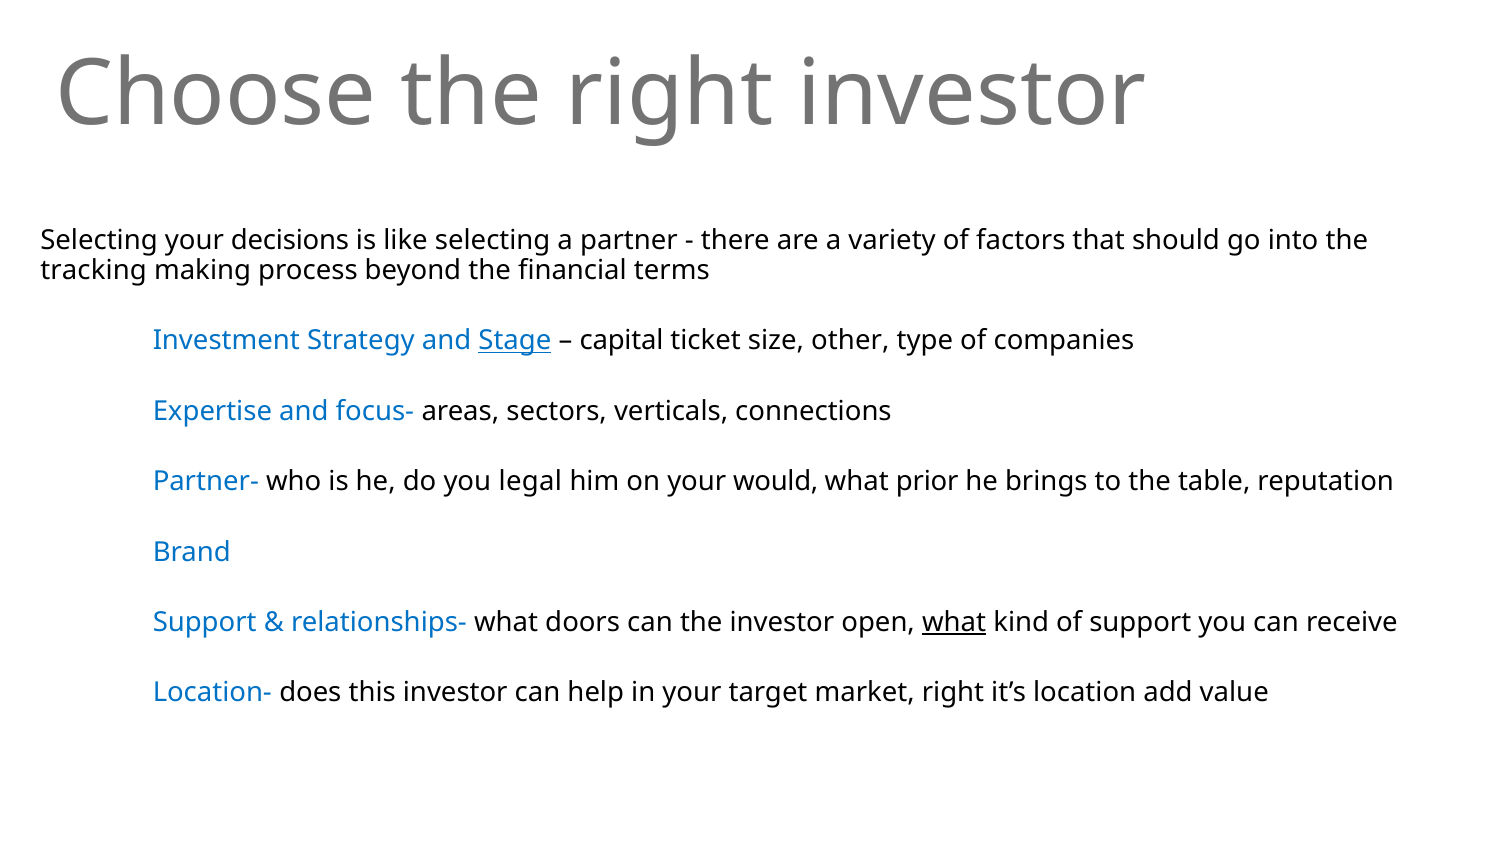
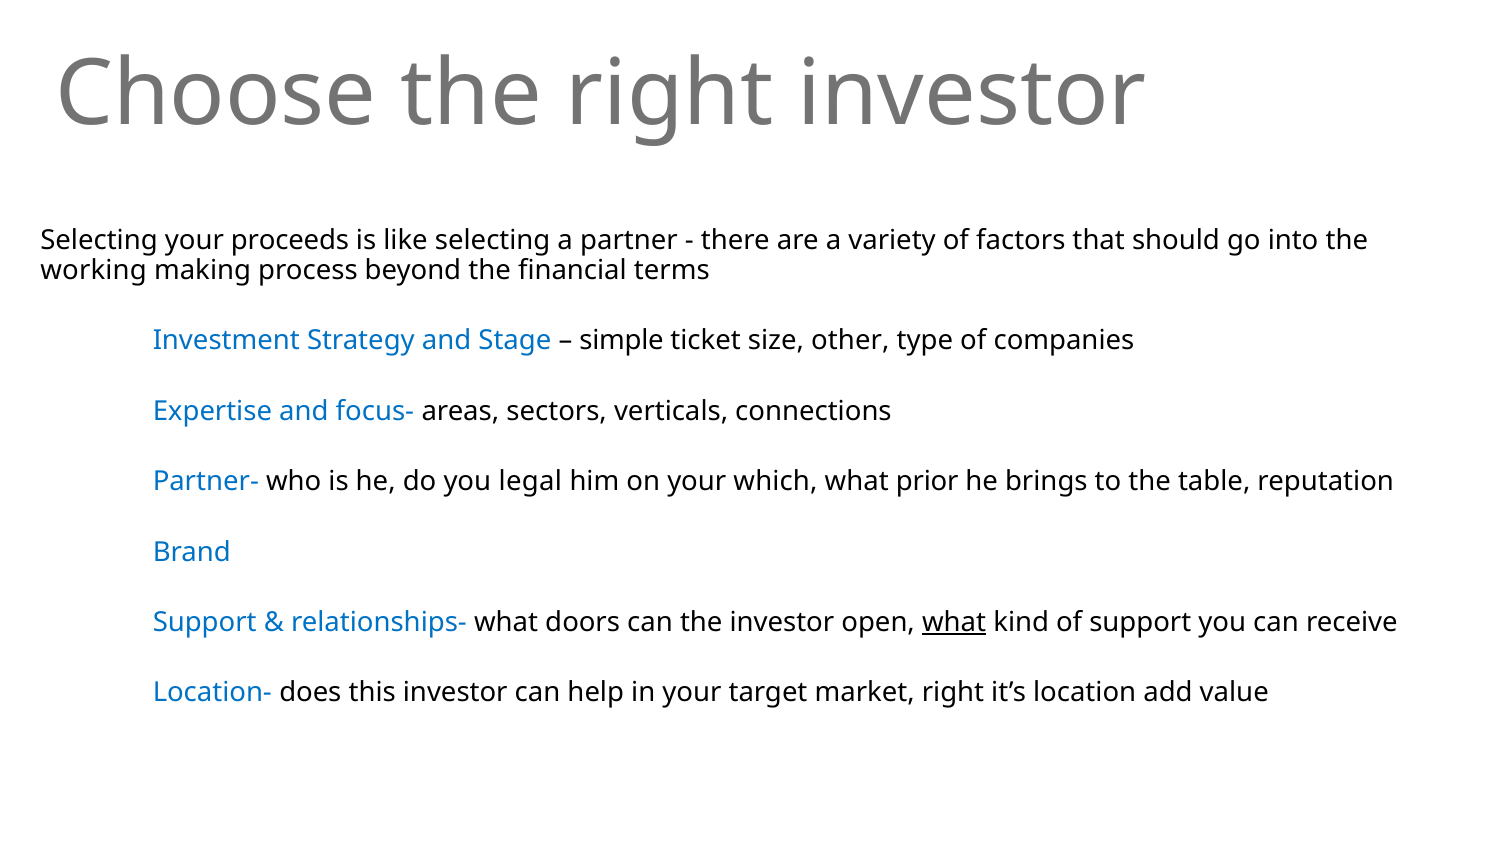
decisions: decisions -> proceeds (290, 241)
tracking: tracking -> working (94, 270)
Stage underline: present -> none (515, 341)
capital: capital -> simple (622, 341)
would: would -> which (775, 482)
